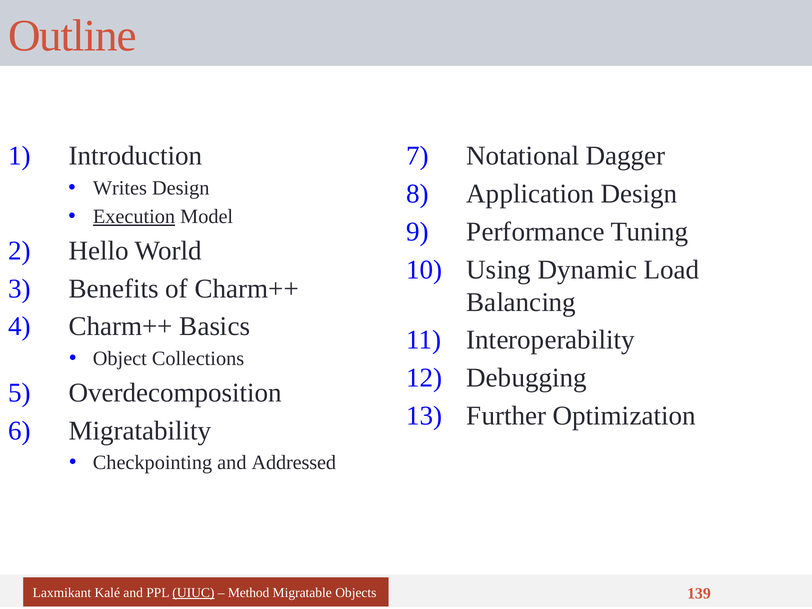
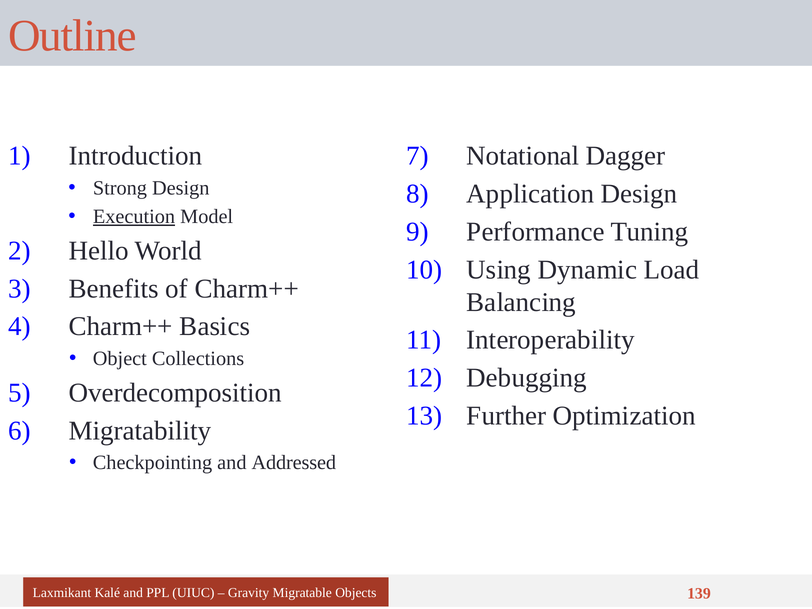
Writes: Writes -> Strong (120, 188)
UIUC underline: present -> none (193, 593)
Method: Method -> Gravity (249, 593)
